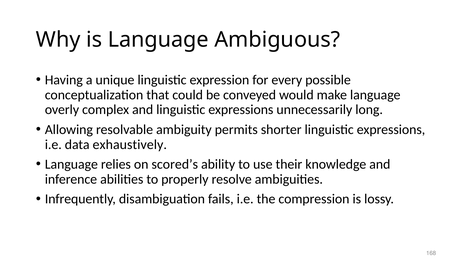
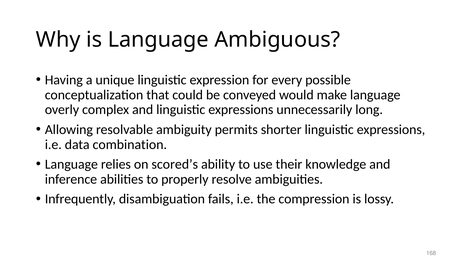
exhaustively: exhaustively -> combination (130, 144)
